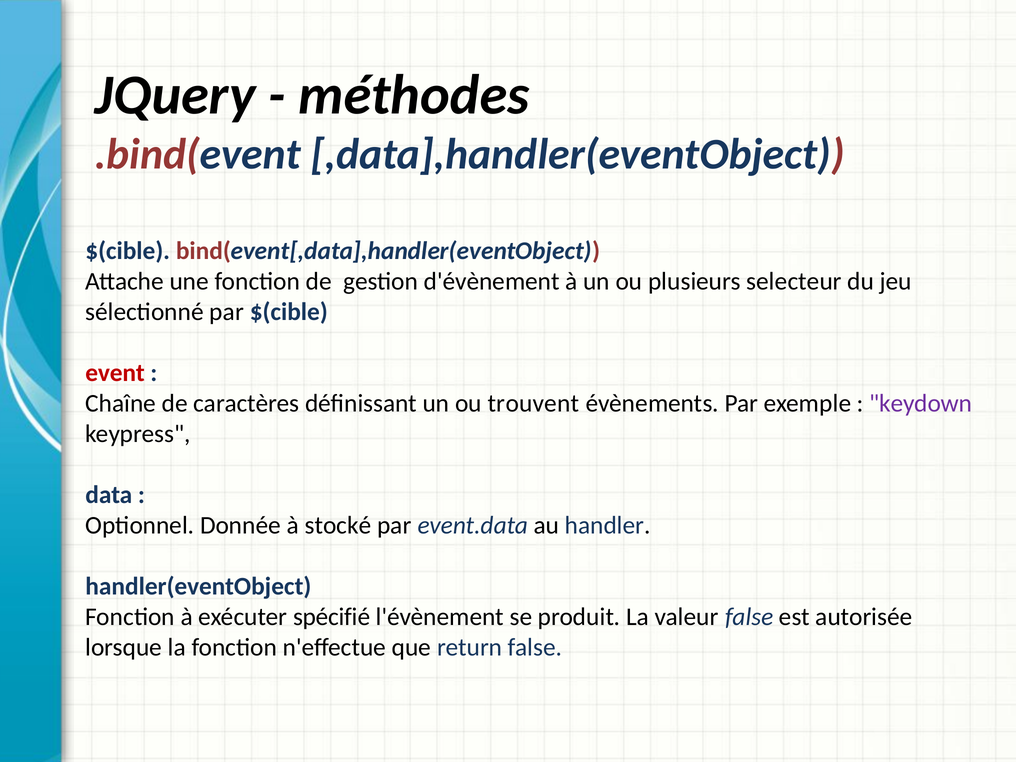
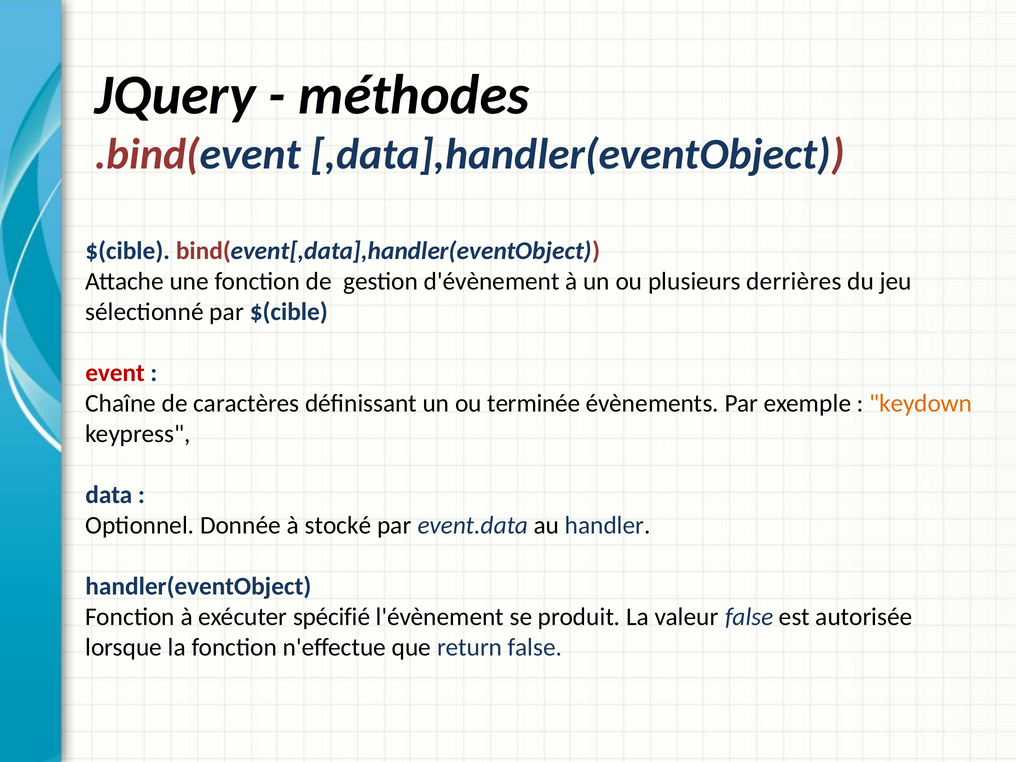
selecteur: selecteur -> derrières (794, 281)
trouvent: trouvent -> terminée (534, 403)
keydown colour: purple -> orange (921, 403)
